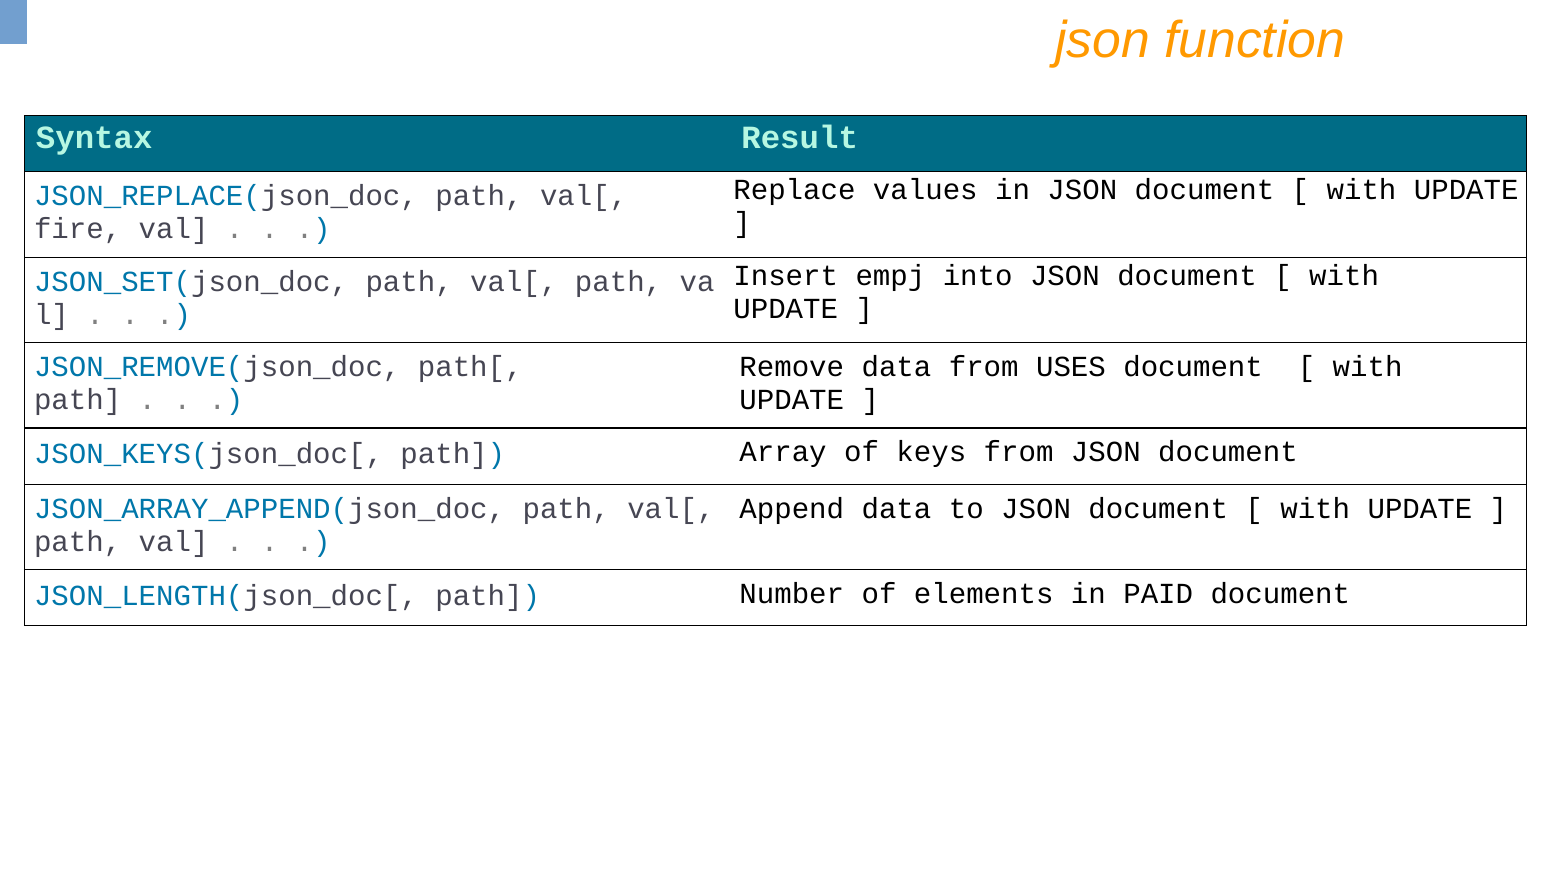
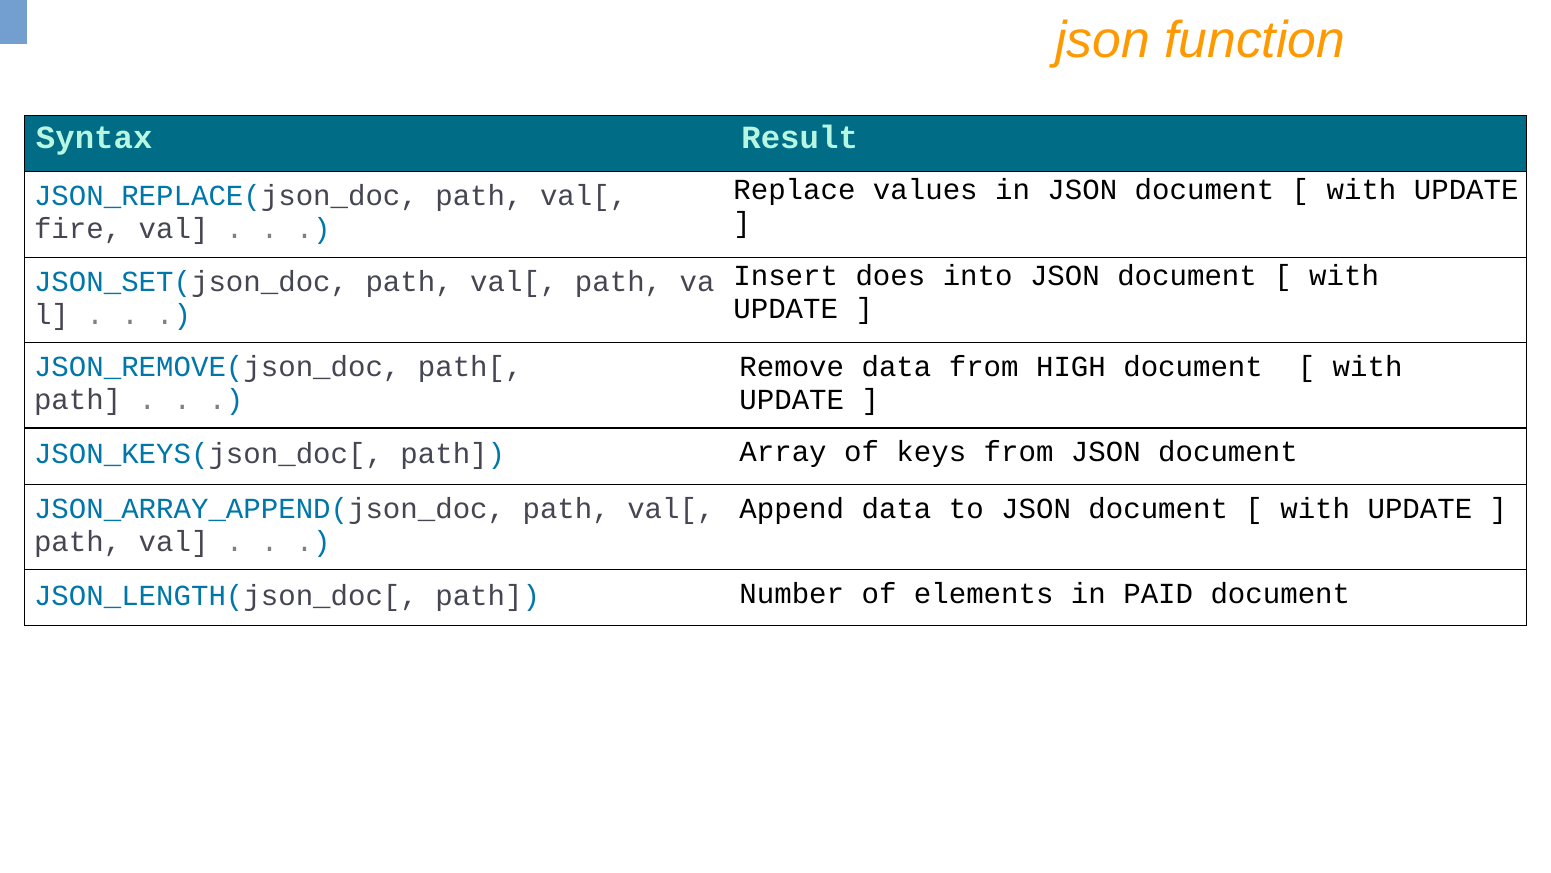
empj: empj -> does (890, 275)
USES: USES -> HIGH (1071, 367)
